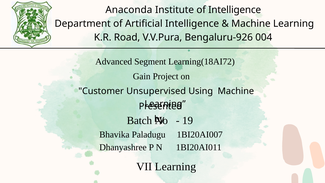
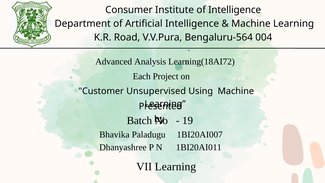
Anaconda: Anaconda -> Consumer (129, 10)
Bengaluru-926: Bengaluru-926 -> Bengaluru-564 (219, 37)
Segment: Segment -> Analysis (150, 62)
Gain: Gain -> Each (142, 76)
